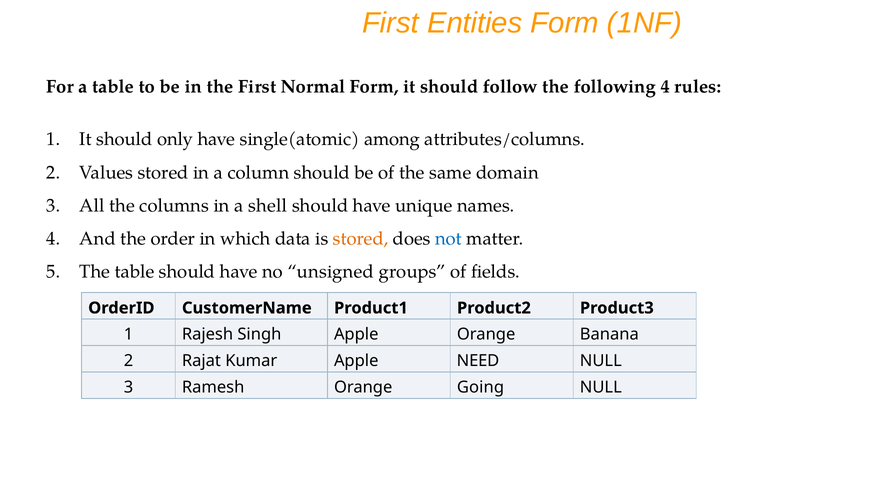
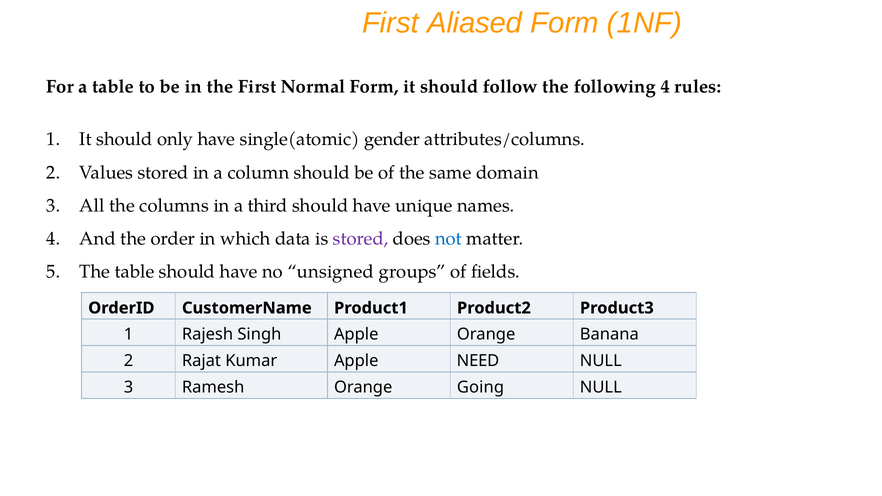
Entities: Entities -> Aliased (475, 23)
among: among -> gender (392, 139)
shell: shell -> third (268, 206)
stored colour: orange -> purple (361, 239)
